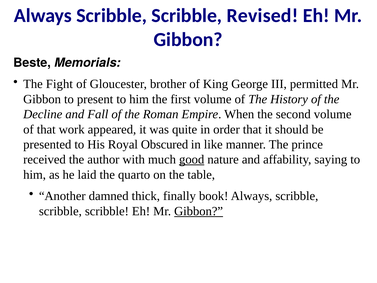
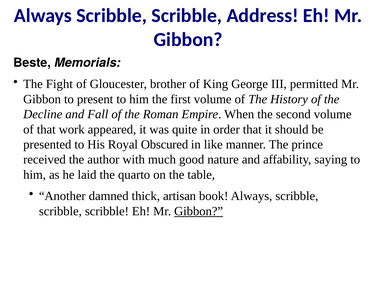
Revised: Revised -> Address (263, 16)
good underline: present -> none (192, 159)
finally: finally -> artisan (180, 196)
